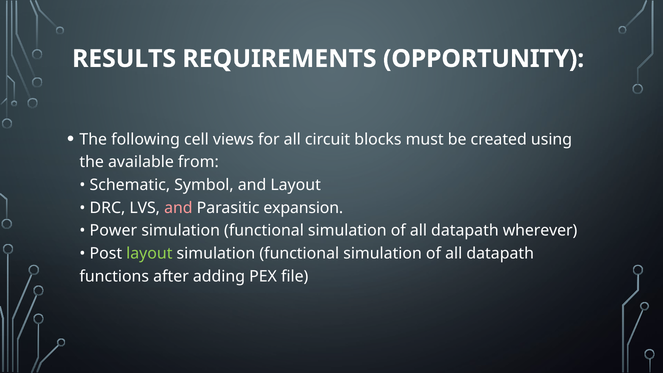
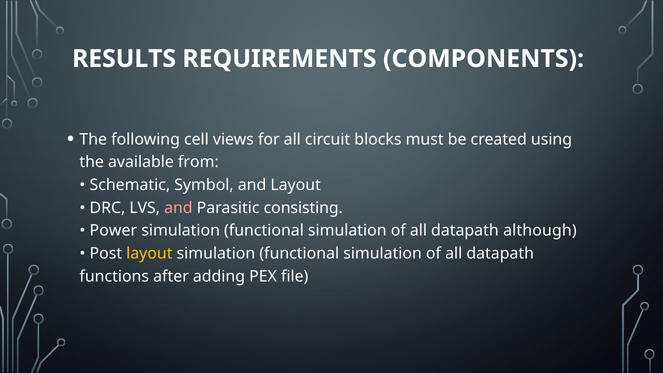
OPPORTUNITY: OPPORTUNITY -> COMPONENTS (484, 59)
expansion: expansion -> consisting (303, 208)
wherever: wherever -> although (540, 231)
layout colour: light green -> yellow (149, 253)
